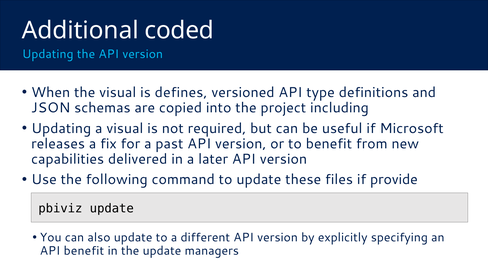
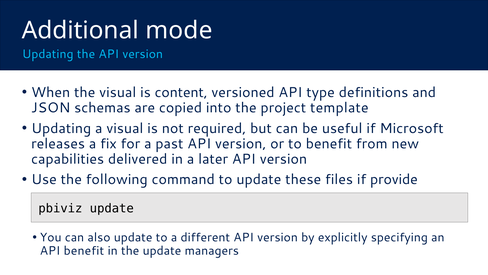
coded: coded -> mode (179, 30)
defines: defines -> content (181, 92)
including: including -> template (339, 108)
